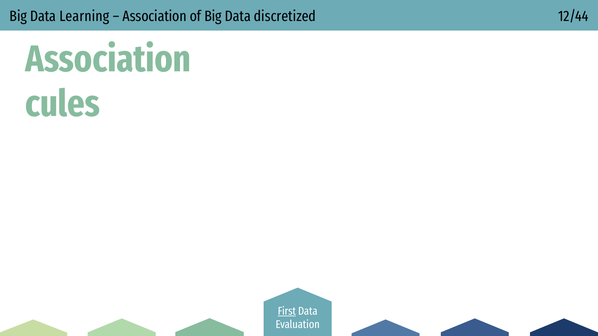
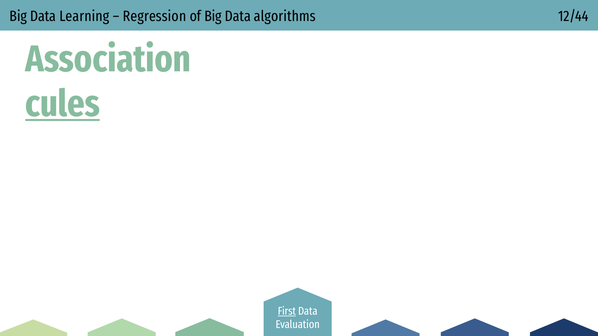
Association: Association -> Regression (155, 16)
discretized: discretized -> algorithms (285, 16)
cules underline: none -> present (63, 104)
